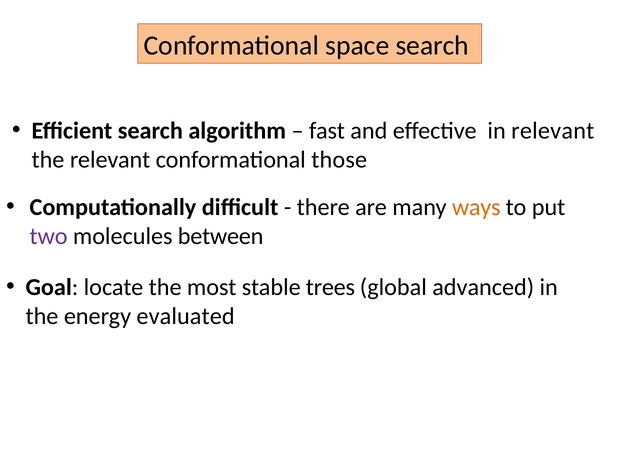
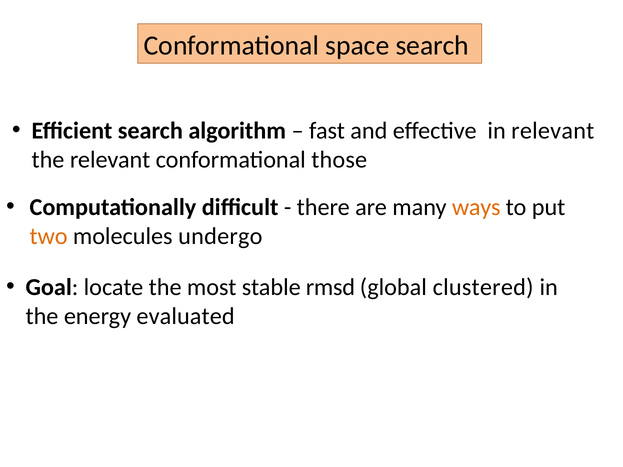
two colour: purple -> orange (49, 236)
between: between -> undergo (220, 236)
trees: trees -> rmsd (330, 287)
advanced: advanced -> clustered (483, 287)
